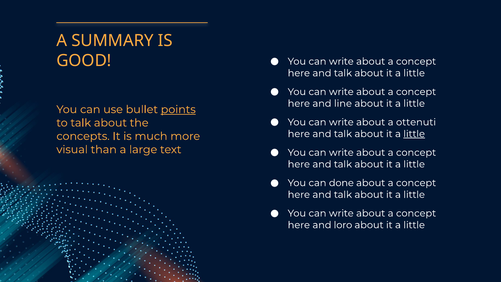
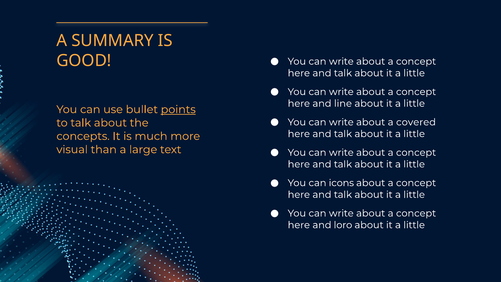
ottenuti: ottenuti -> covered (416, 122)
little underline: present -> none (414, 134)
done: done -> icons (341, 183)
